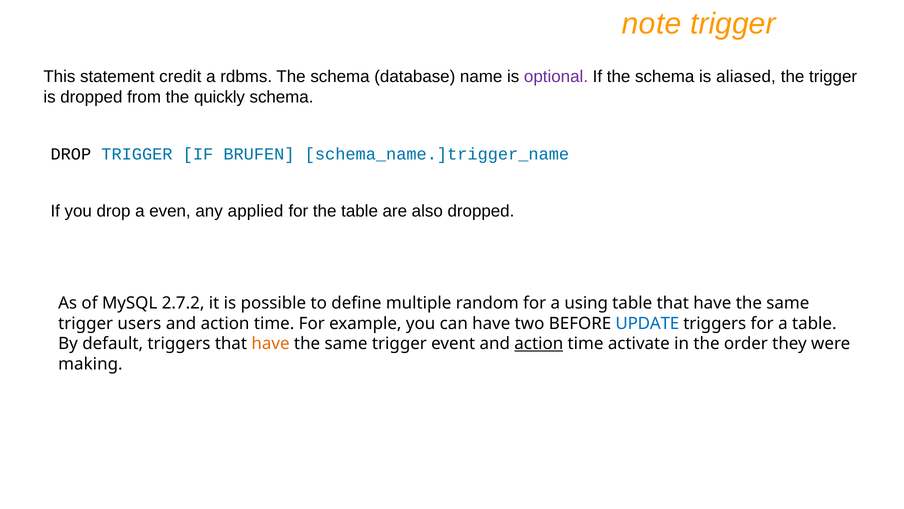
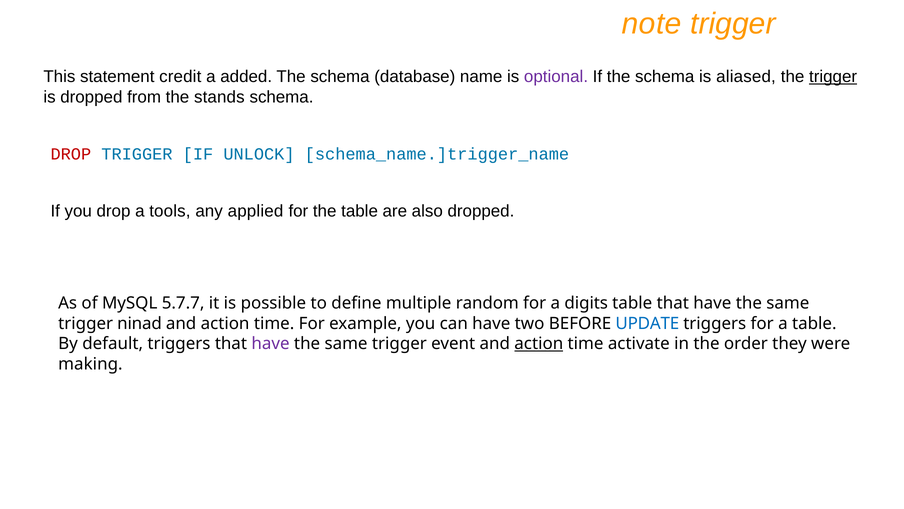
rdbms: rdbms -> added (246, 77)
trigger underline: none -> present (833, 77)
quickly: quickly -> stands (219, 97)
DROP colour: black -> red (71, 154)
BRUFEN: BRUFEN -> UNLOCK (259, 154)
even: even -> tools (170, 211)
2.7.2: 2.7.2 -> 5.7.7 (183, 303)
using: using -> digits (586, 303)
users: users -> ninad (140, 323)
have colour: orange -> purple (271, 343)
